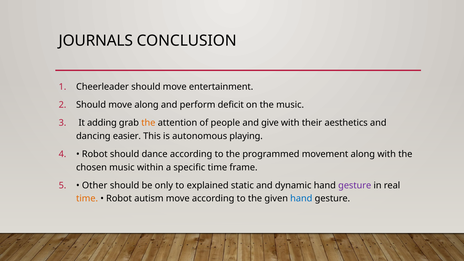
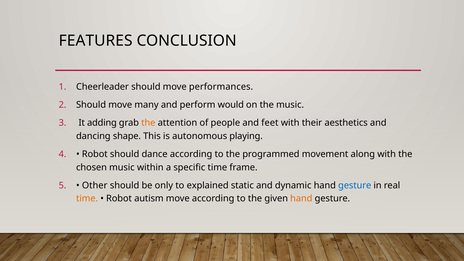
JOURNALS: JOURNALS -> FEATURES (96, 41)
entertainment: entertainment -> performances (221, 87)
move along: along -> many (147, 105)
deficit: deficit -> would (231, 105)
give: give -> feet (270, 123)
easier: easier -> shape (127, 136)
gesture colour: purple -> blue (355, 185)
hand colour: blue -> orange (301, 199)
